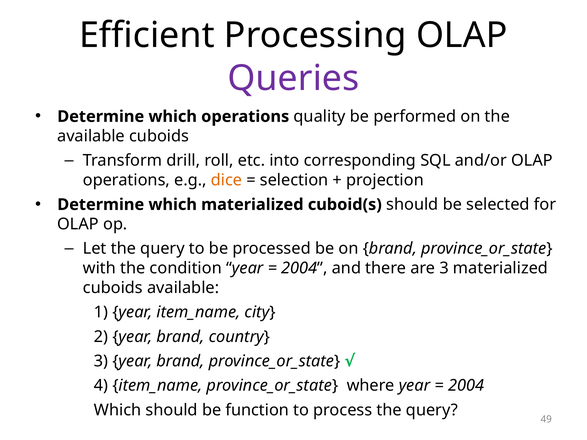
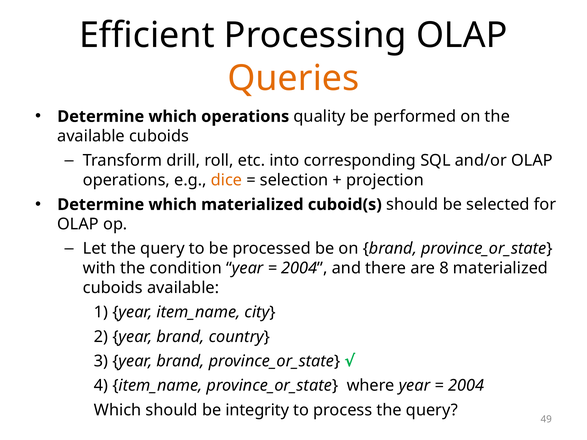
Queries colour: purple -> orange (293, 78)
are 3: 3 -> 8 (444, 268)
function: function -> integrity (257, 410)
